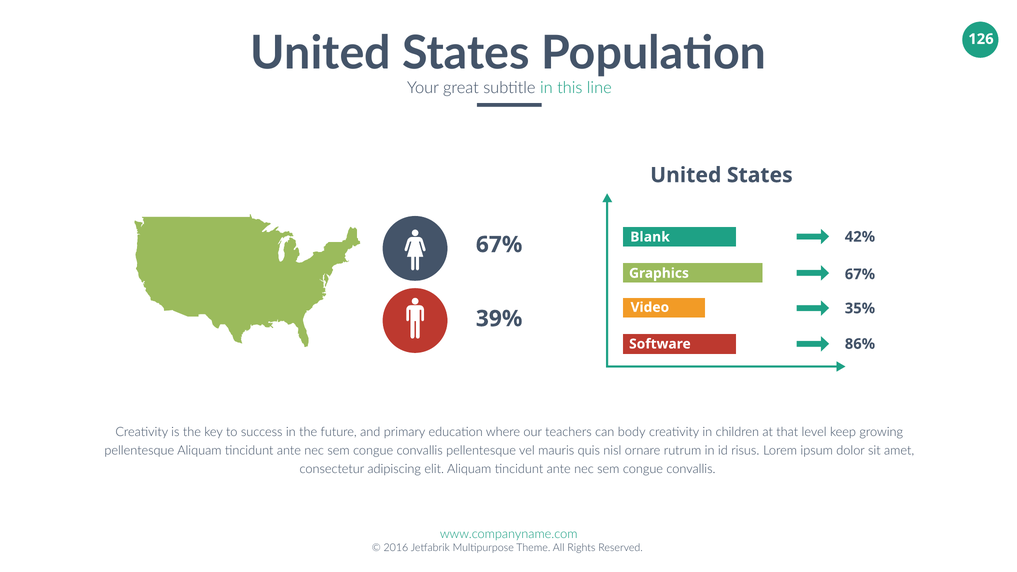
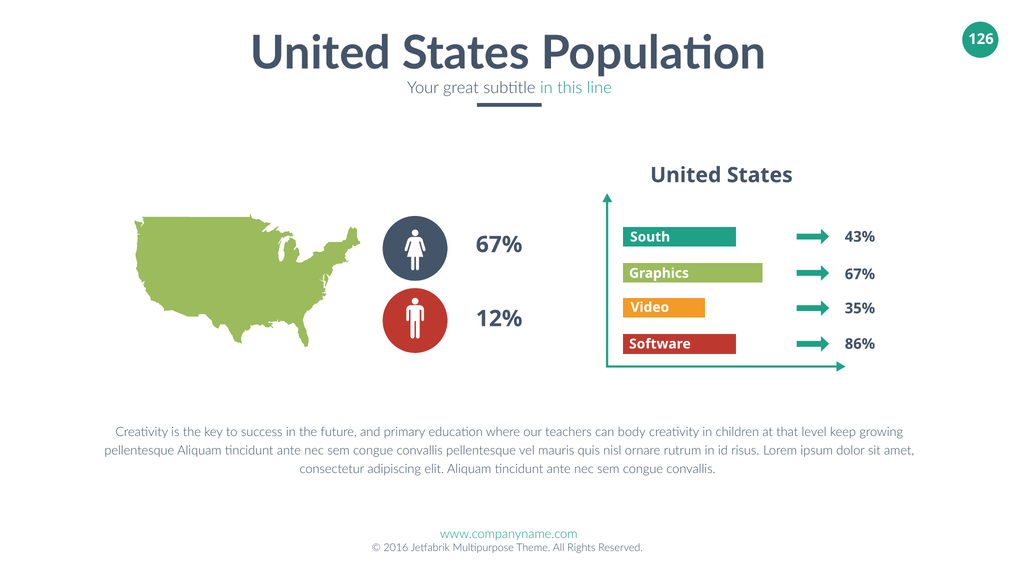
42%: 42% -> 43% (860, 237)
Blank: Blank -> South (650, 237)
39%: 39% -> 12% (499, 319)
